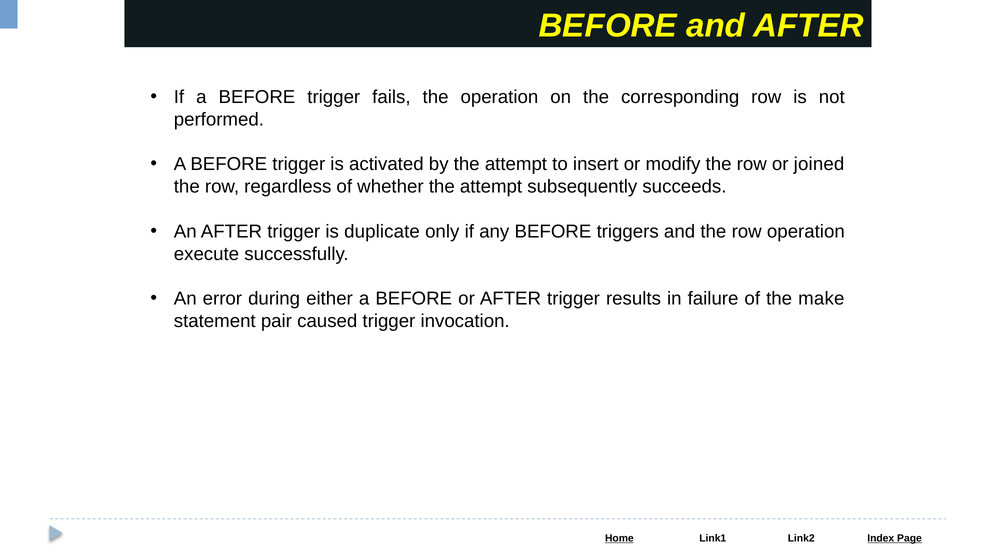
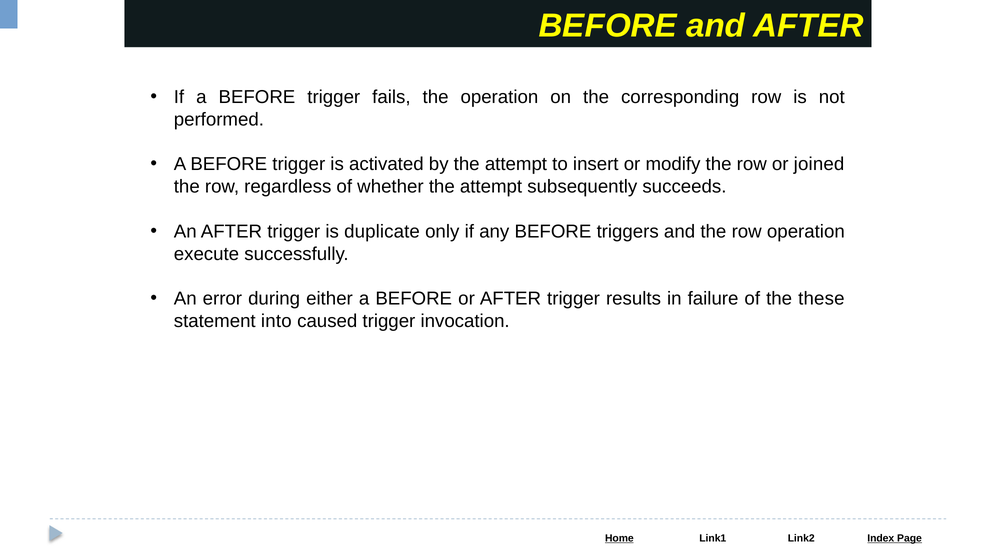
make: make -> these (821, 299)
pair: pair -> into (276, 321)
